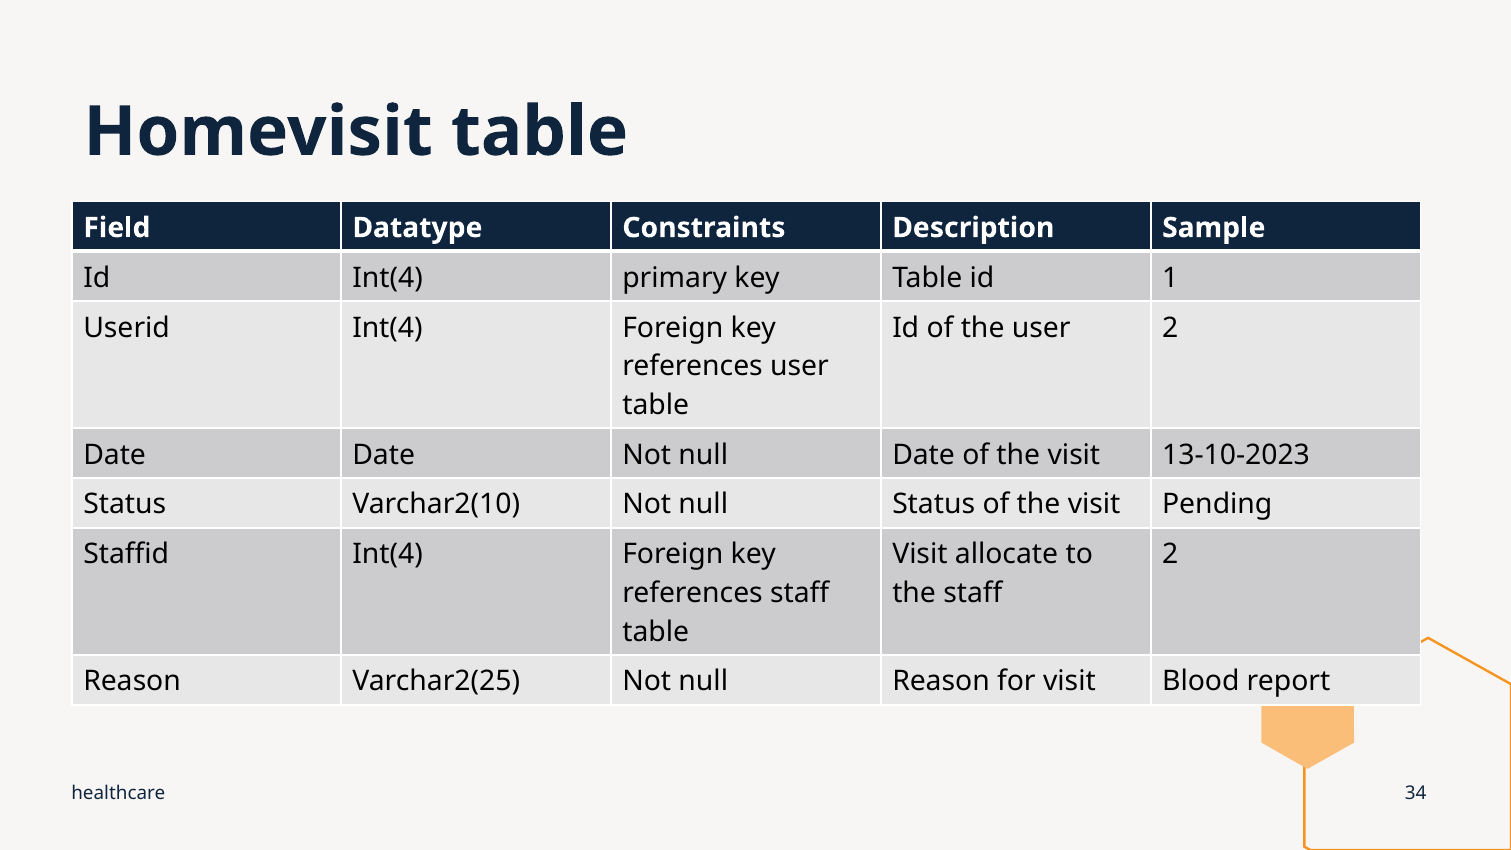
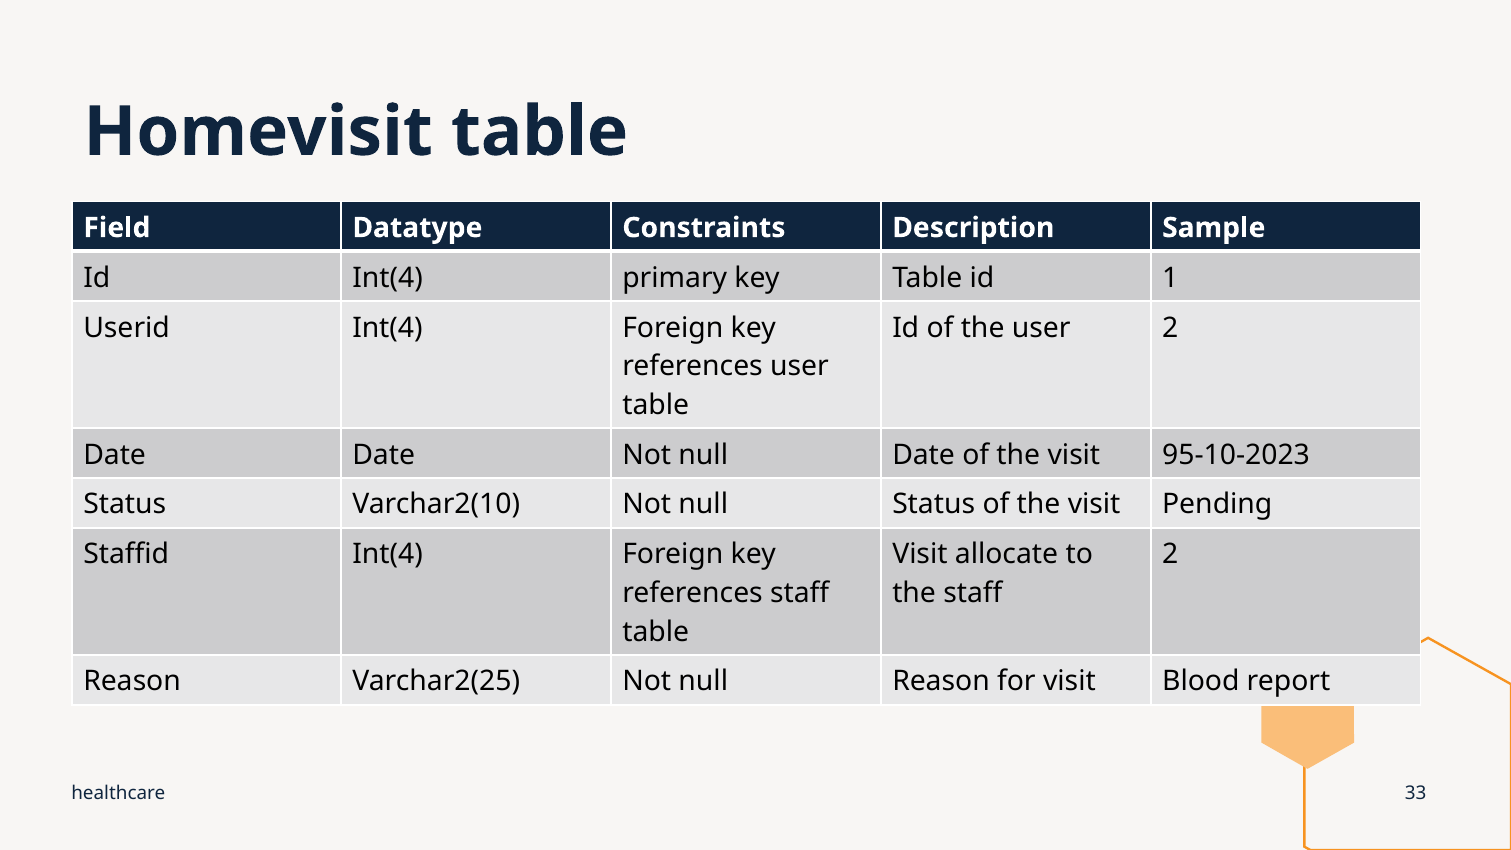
13-10-2023: 13-10-2023 -> 95-10-2023 (1236, 455)
34: 34 -> 33 (1416, 793)
